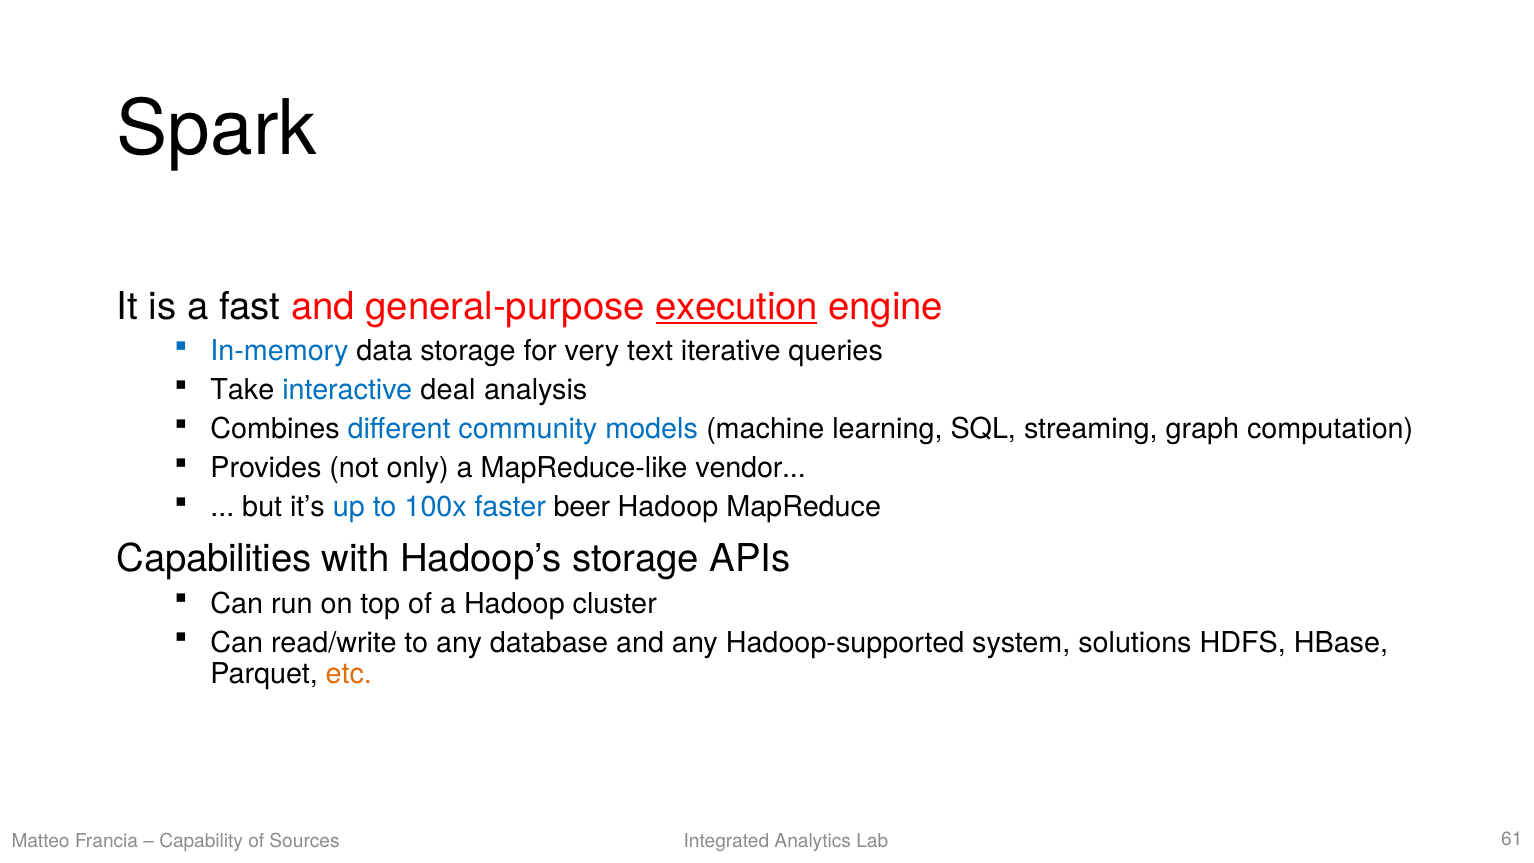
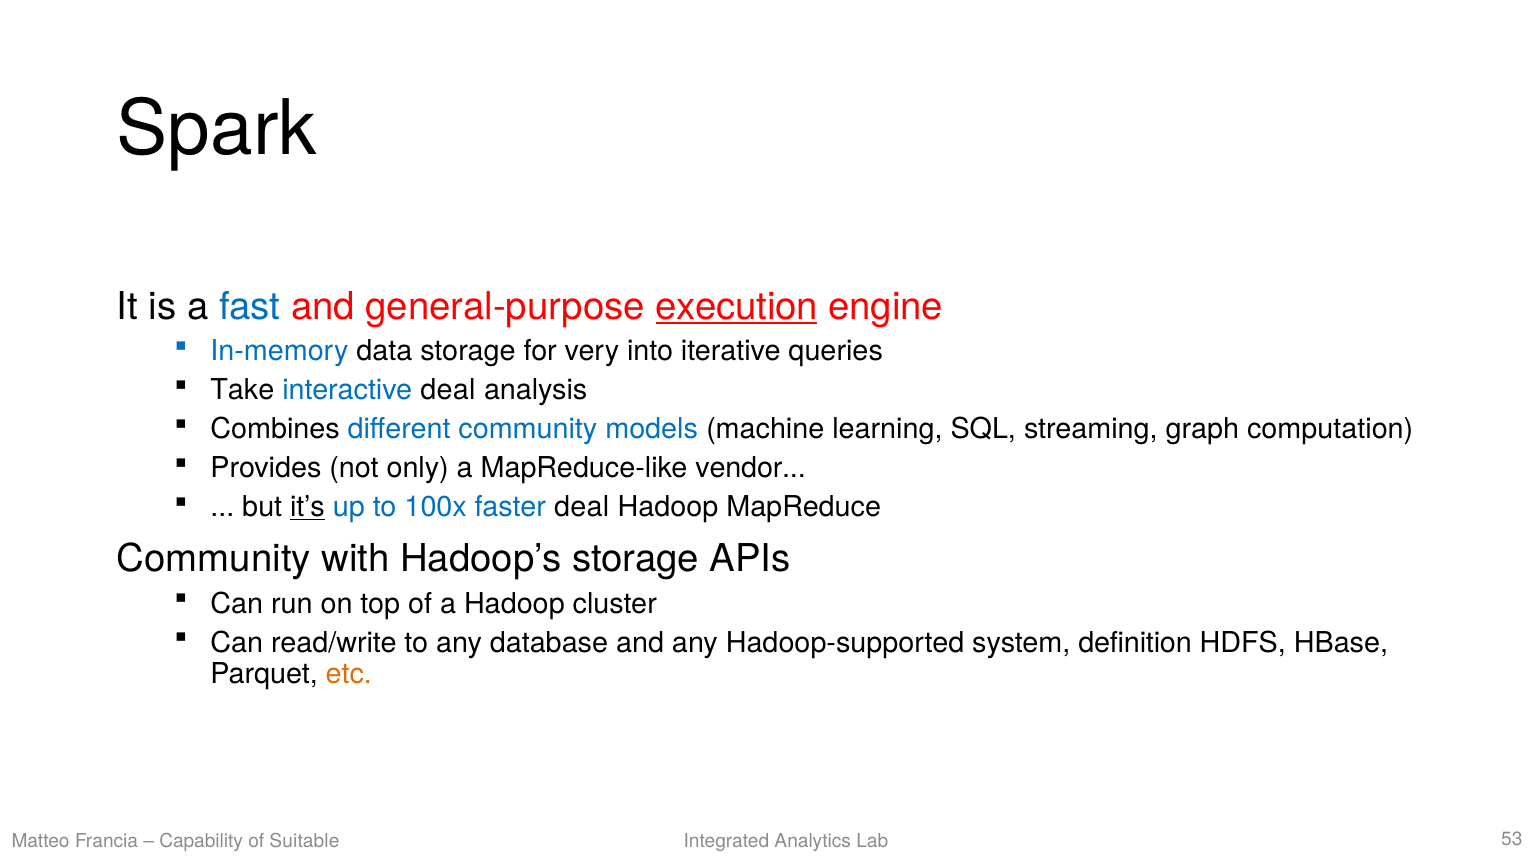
fast colour: black -> blue (250, 307)
text: text -> into (650, 351)
it’s underline: none -> present (307, 507)
faster beer: beer -> deal (582, 507)
Capabilities: Capabilities -> Community (214, 559)
solutions: solutions -> definition (1135, 642)
Sources: Sources -> Suitable (304, 841)
61: 61 -> 53 (1512, 839)
